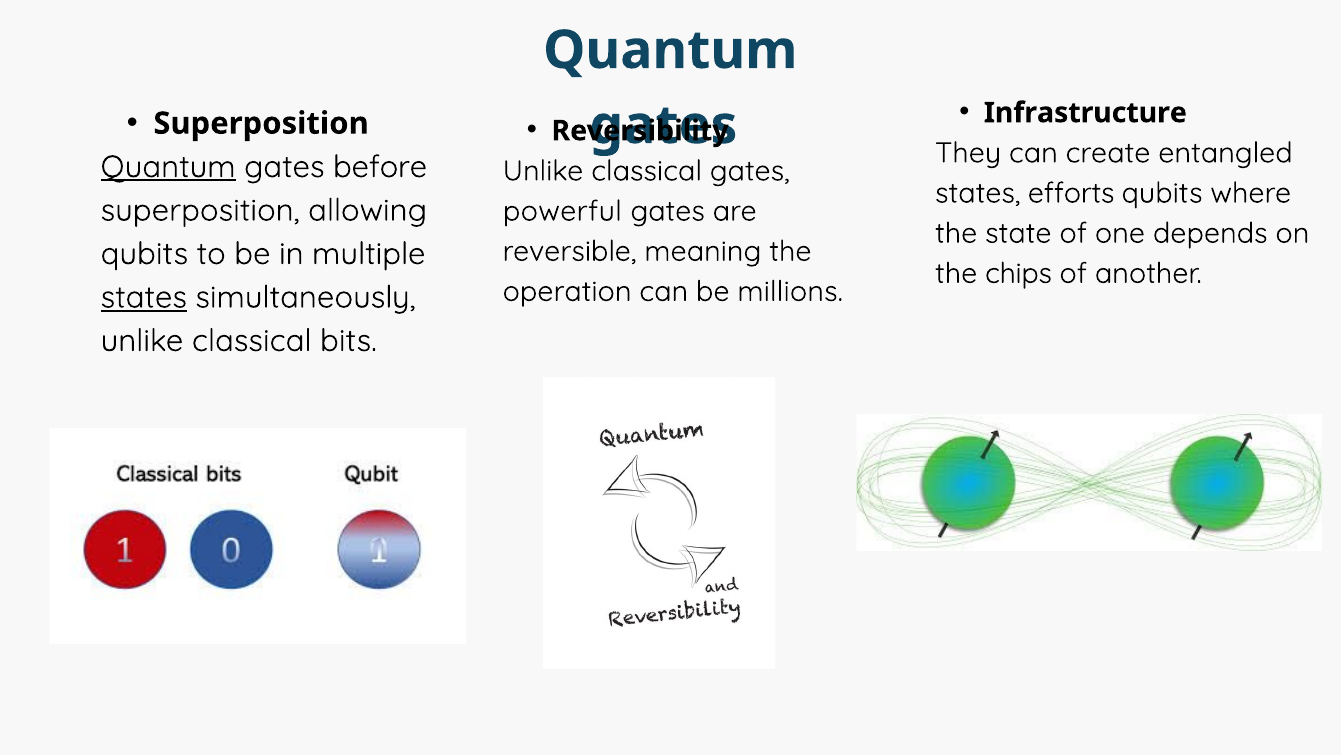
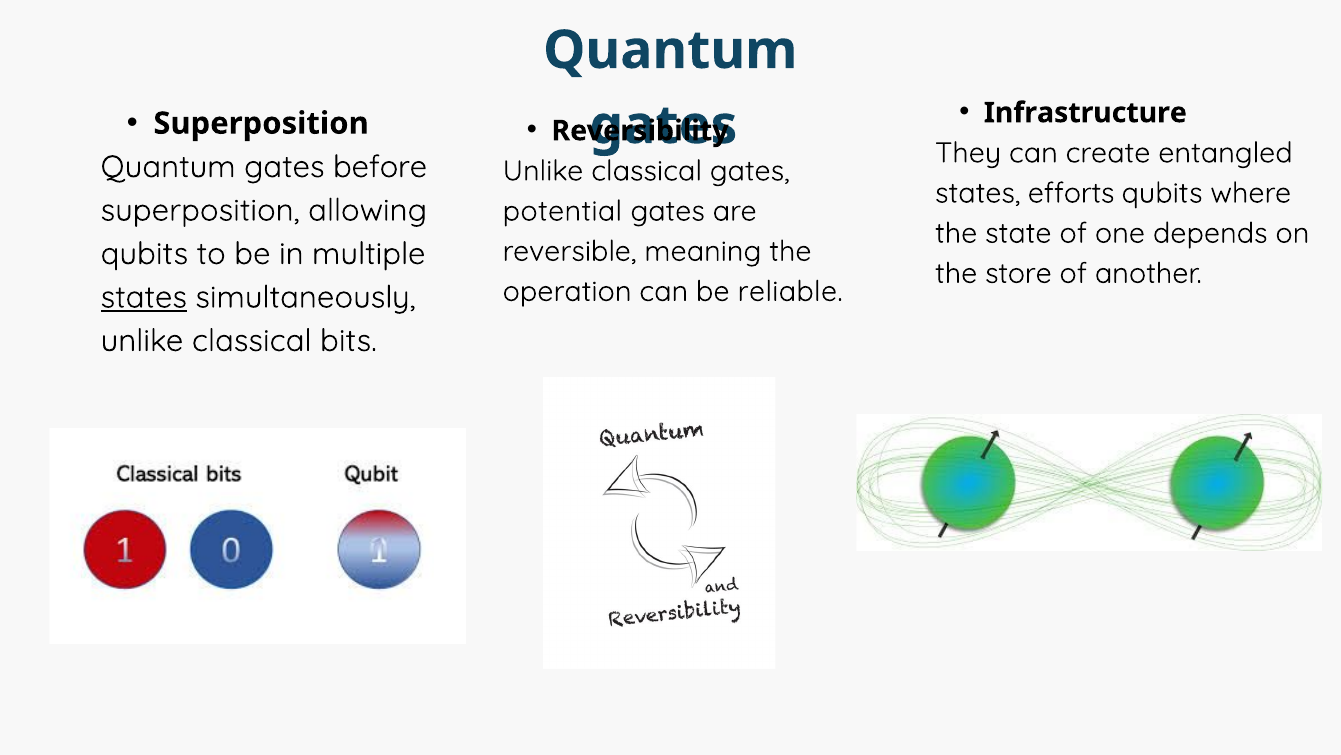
Quantum underline: present -> none (168, 167)
powerful: powerful -> potential (562, 211)
chips: chips -> store (1018, 273)
millions: millions -> reliable (790, 291)
